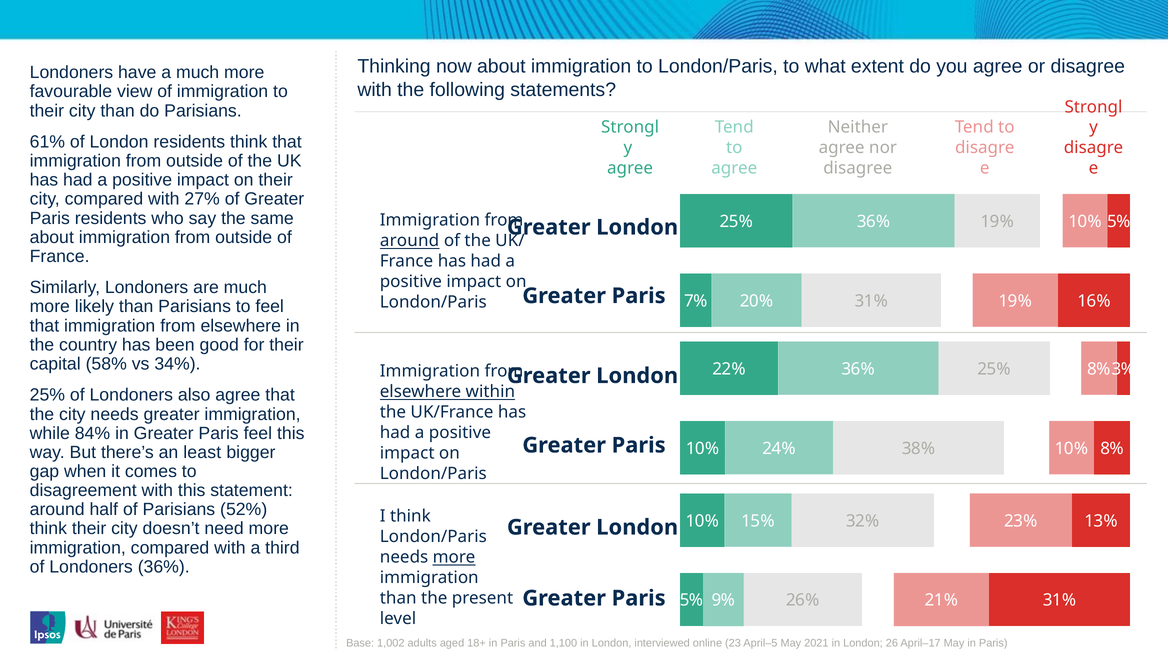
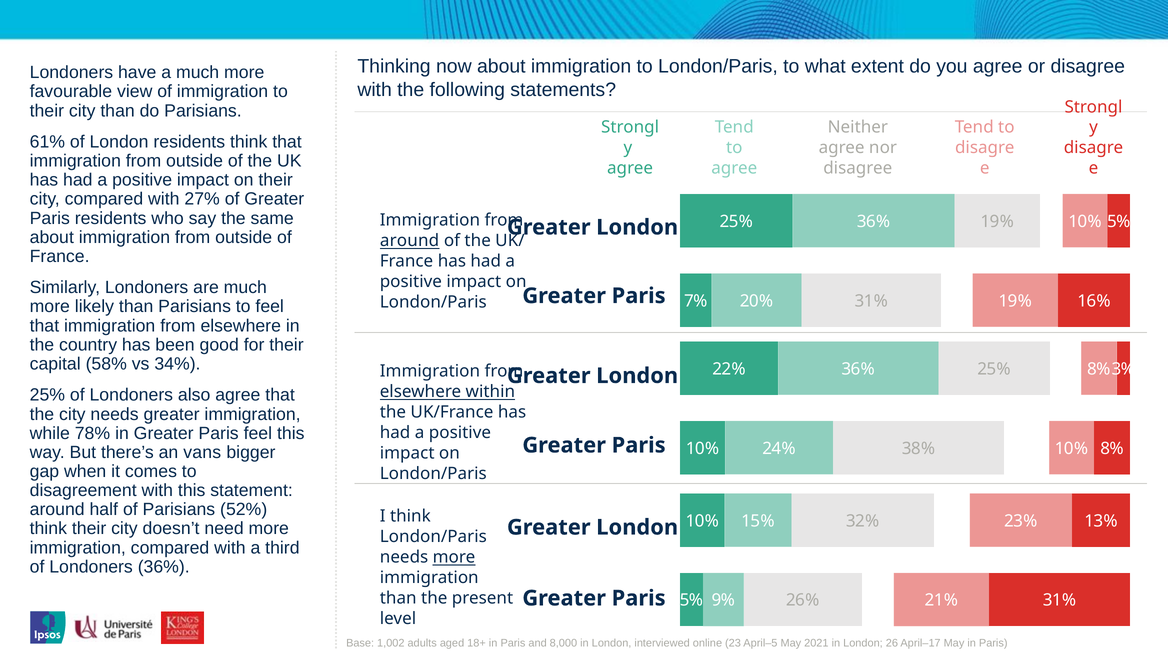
84%: 84% -> 78% (92, 433)
least: least -> vans (202, 452)
1,100: 1,100 -> 8,000 (563, 643)
